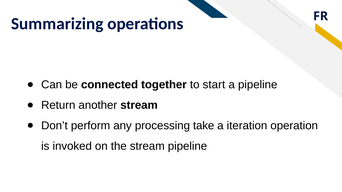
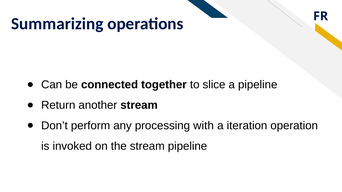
start: start -> slice (214, 85)
take: take -> with (204, 126)
